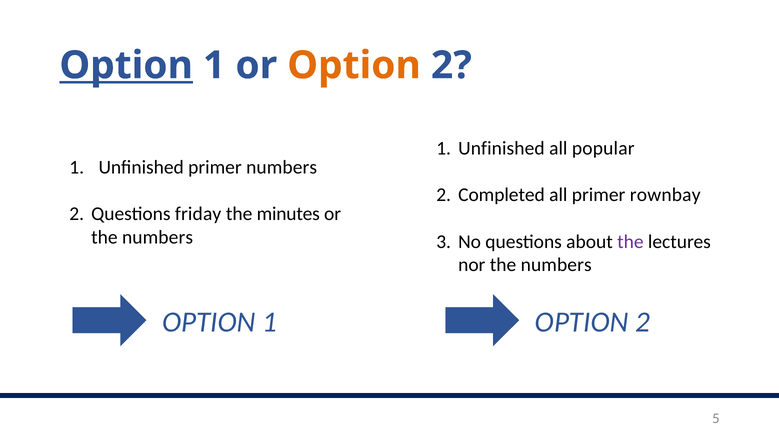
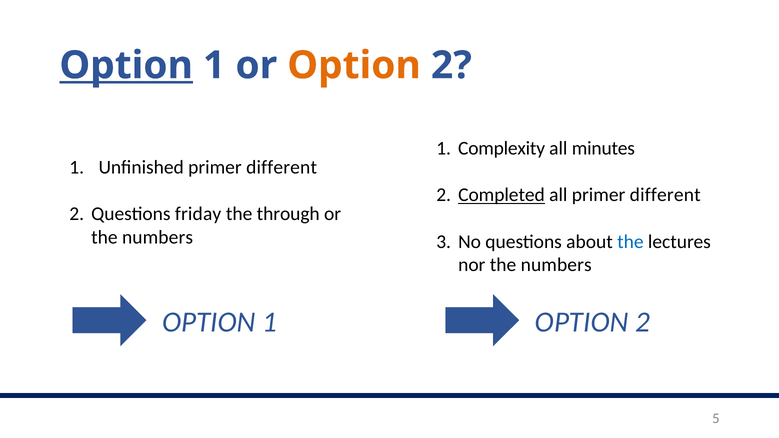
Unfinished: Unfinished -> Complexity (502, 148)
popular: popular -> minutes (603, 148)
Unfinished primer numbers: numbers -> different (282, 167)
Completed underline: none -> present (502, 195)
all primer rownbay: rownbay -> different (665, 195)
minutes: minutes -> through (288, 214)
the colour: purple -> blue (630, 242)
